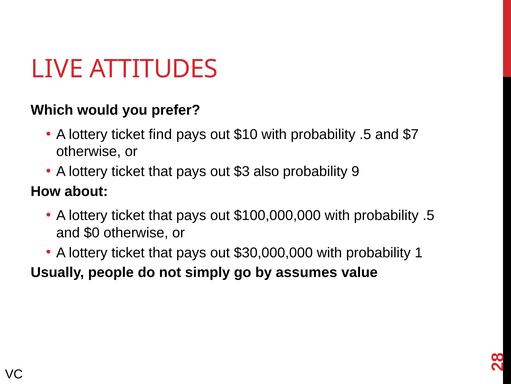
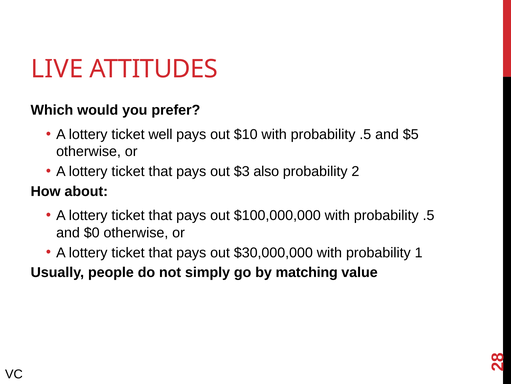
find: find -> well (160, 134)
$7: $7 -> $5 (411, 134)
probability 9: 9 -> 2 (355, 171)
assumes: assumes -> matching (307, 272)
